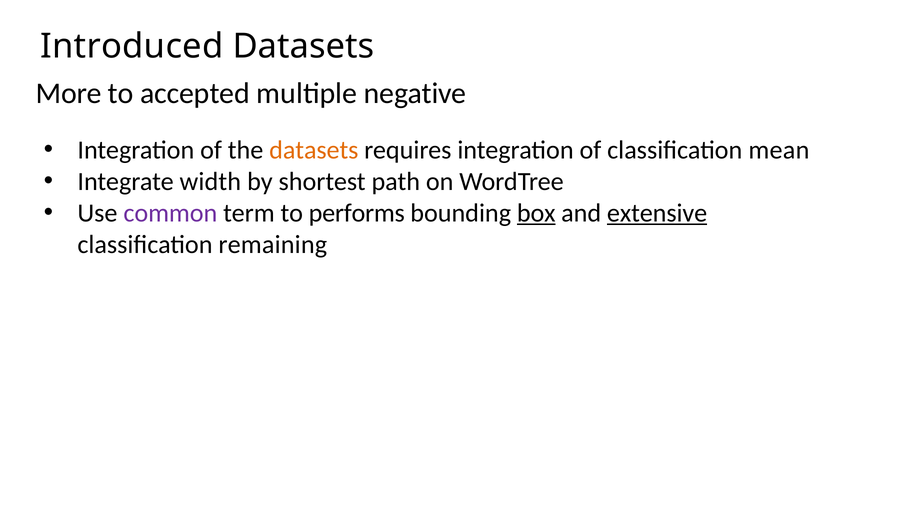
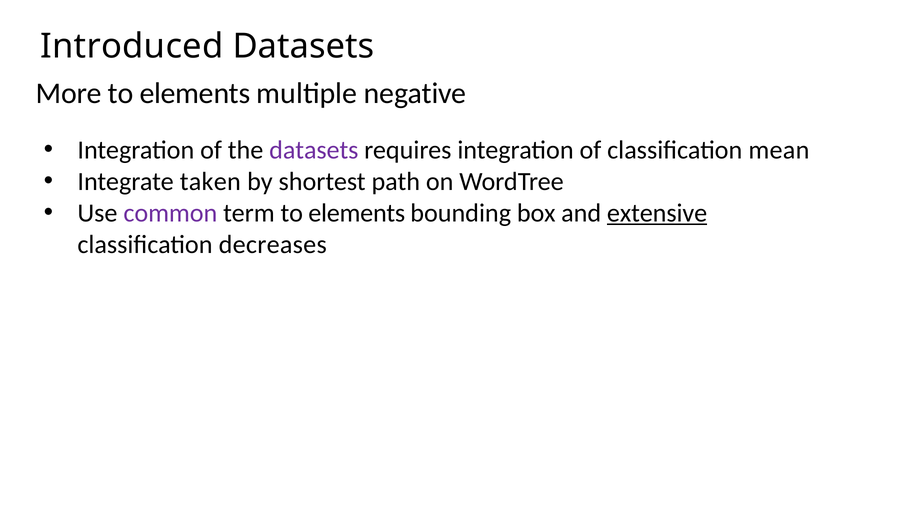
accepted: accepted -> elements (195, 93)
datasets colour: orange -> purple (314, 150)
width: width -> taken (210, 182)
term to performs: performs -> elements (357, 213)
box underline: present -> none (536, 213)
remaining: remaining -> decreases (273, 245)
